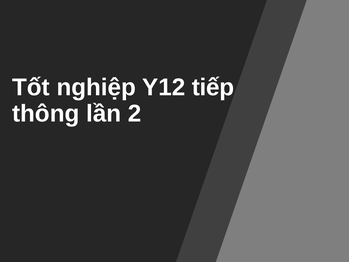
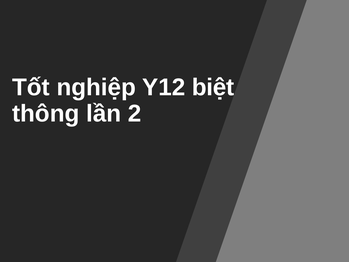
tiếp: tiếp -> biệt (213, 87)
